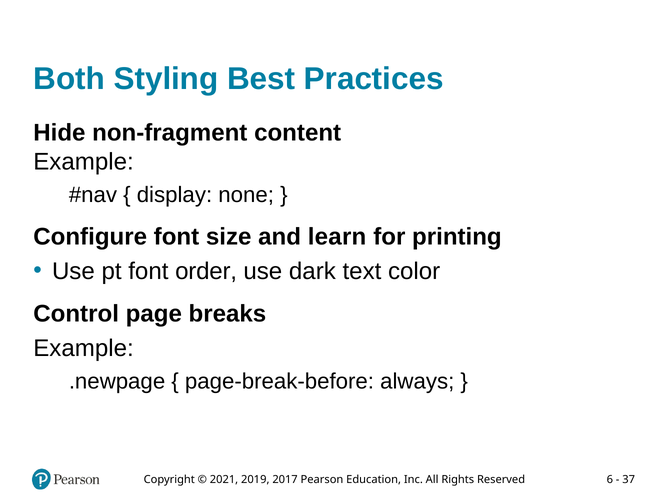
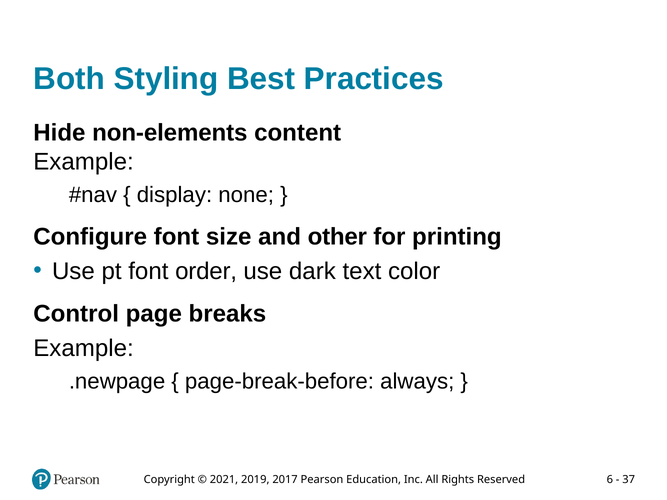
non-fragment: non-fragment -> non-elements (170, 133)
learn: learn -> other (337, 237)
